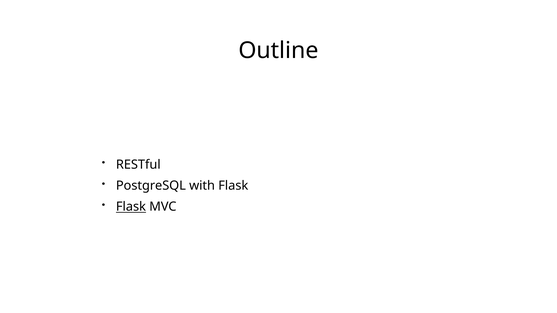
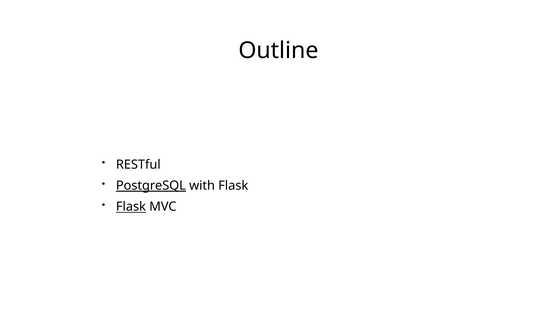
PostgreSQL underline: none -> present (151, 186)
